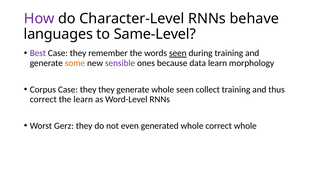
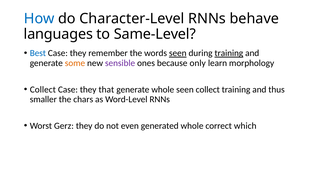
How colour: purple -> blue (39, 19)
Best colour: purple -> blue (38, 53)
training underline: none -> present (229, 53)
data: data -> only (198, 63)
Corpus: Corpus -> Collect (43, 89)
they they: they -> that (106, 89)
correct: correct -> smaller (43, 99)
the learn: learn -> chars (83, 99)
correct whole: whole -> which (245, 126)
